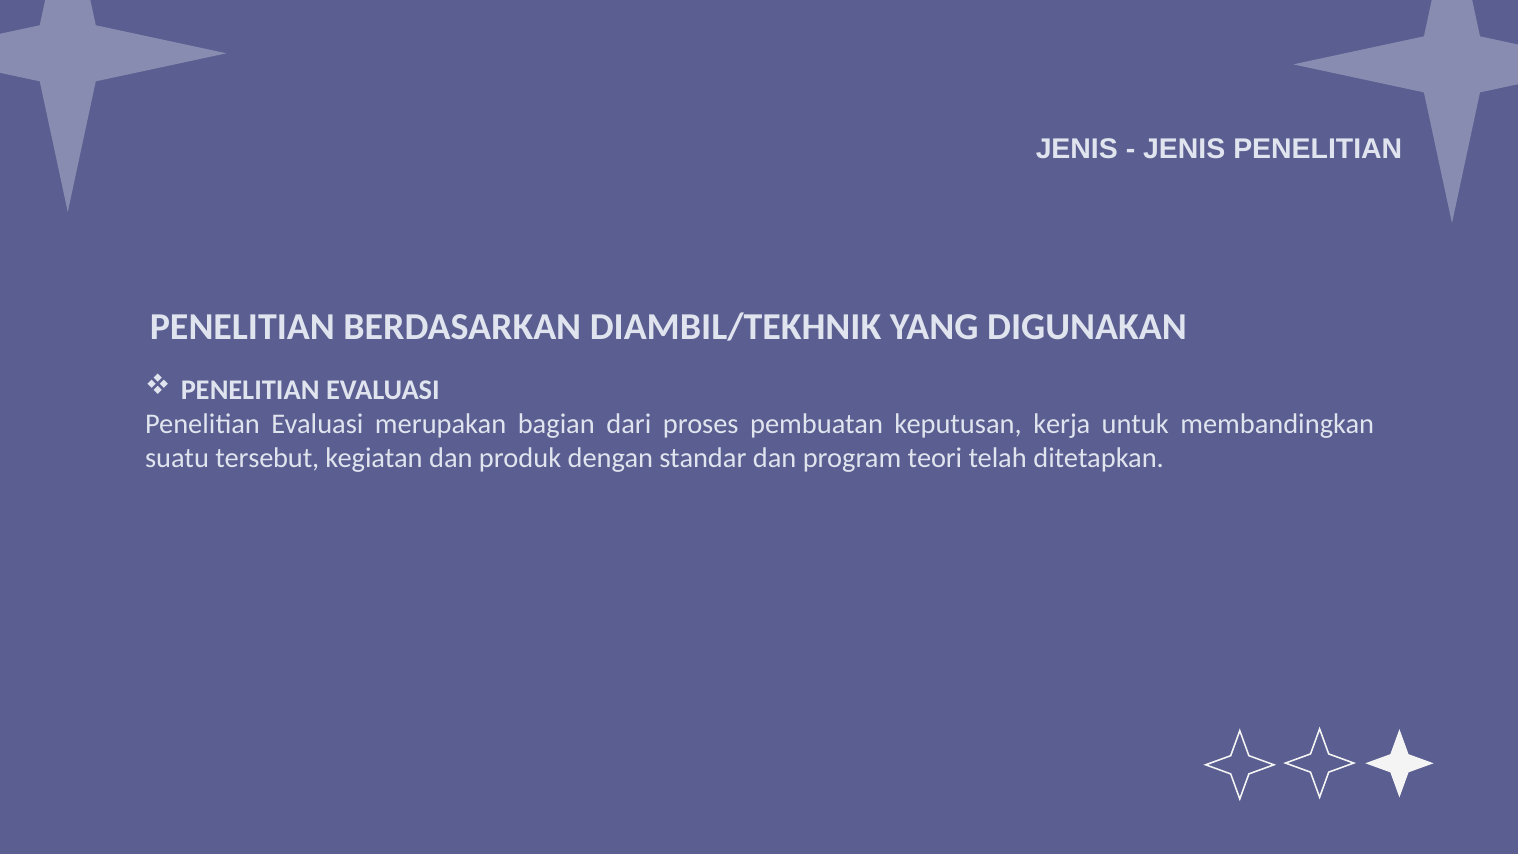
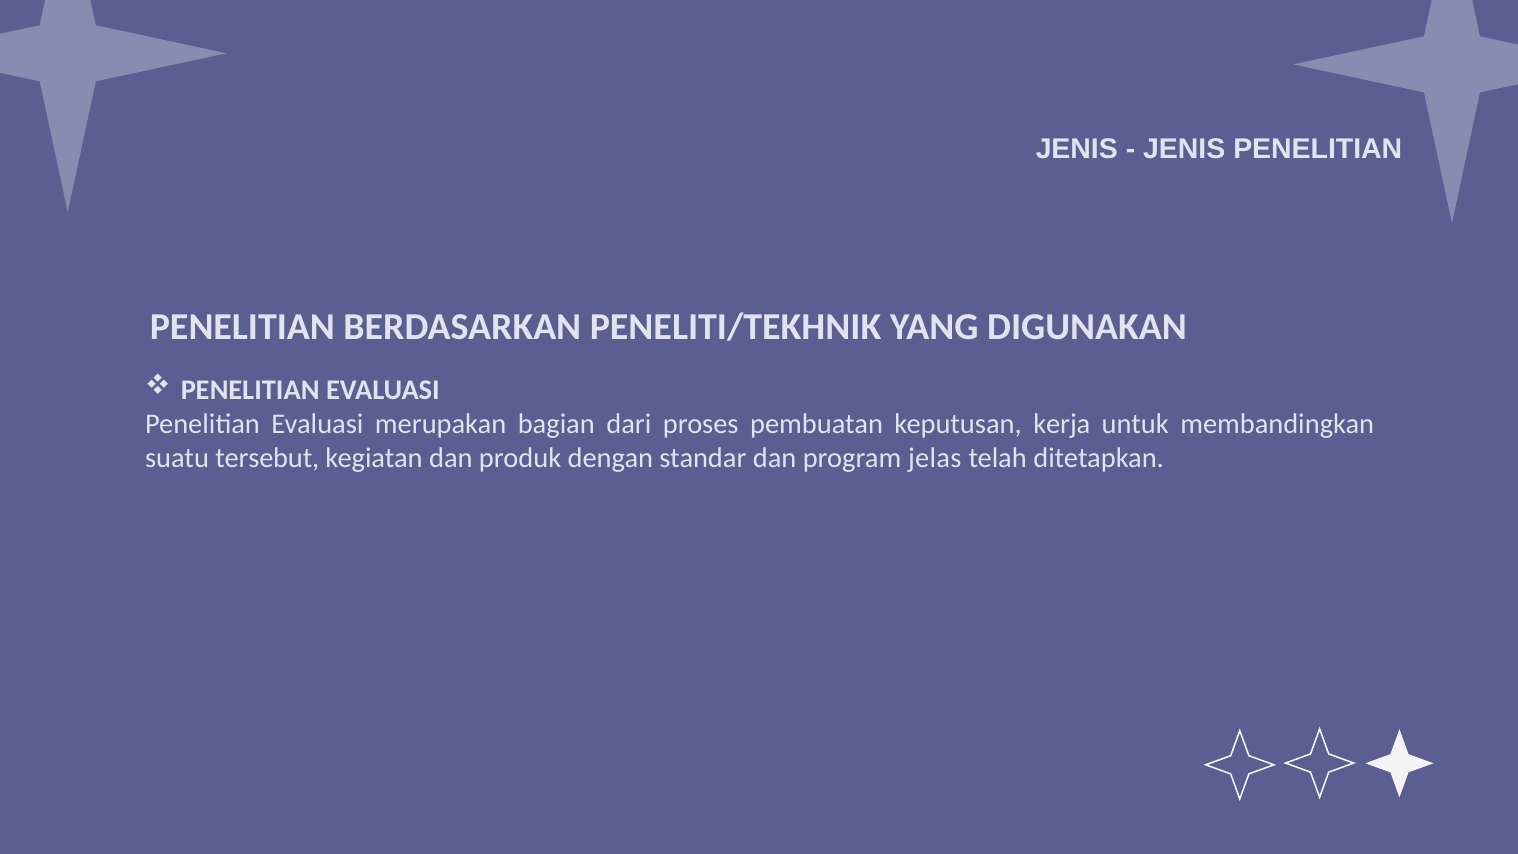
DIAMBIL/TEKHNIK: DIAMBIL/TEKHNIK -> PENELITI/TEKHNIK (736, 327)
program teori: teori -> jelas (935, 459)
